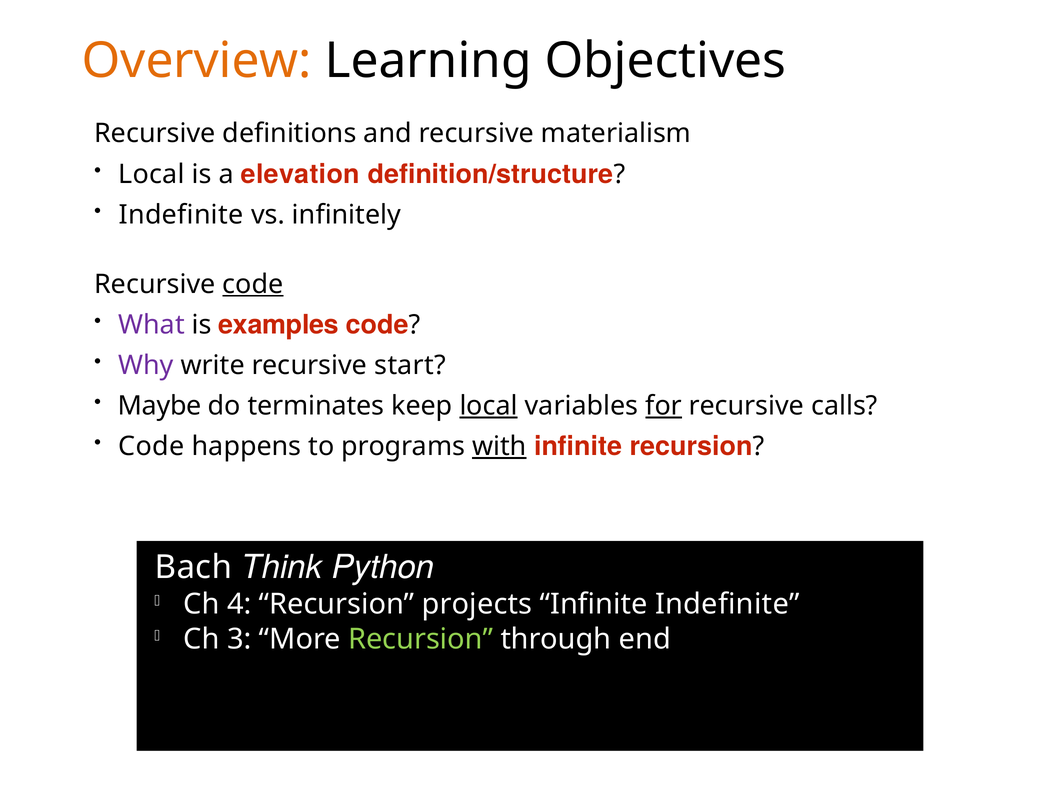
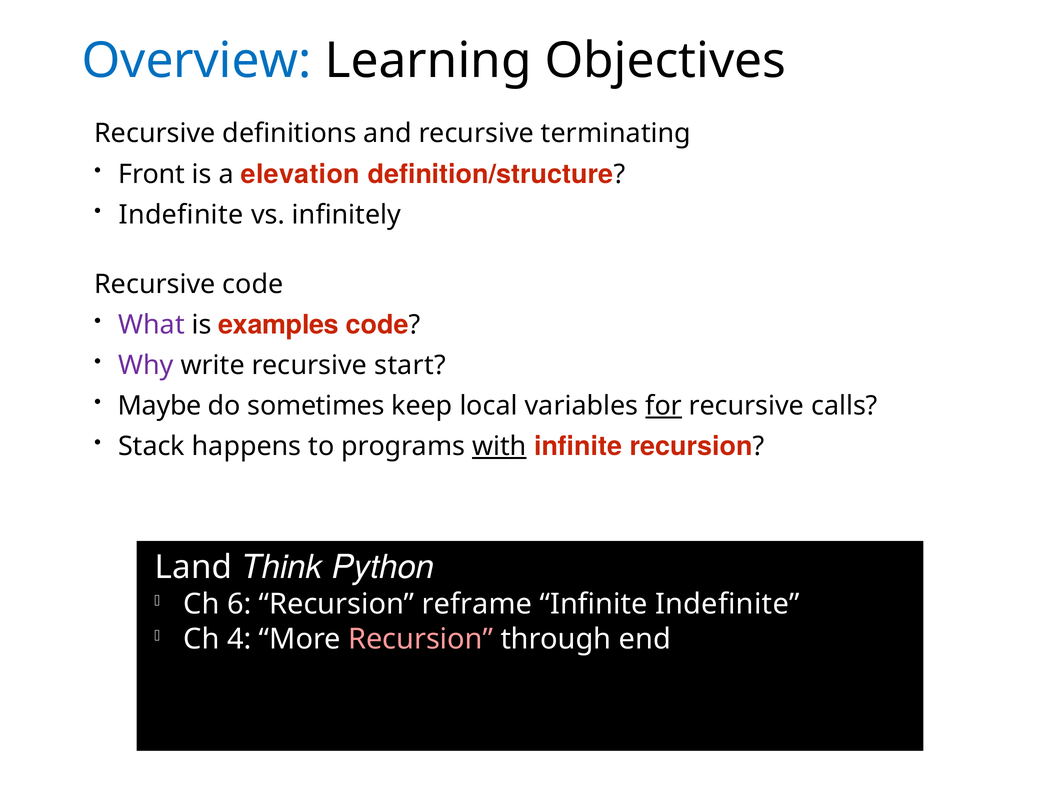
Overview colour: orange -> blue (197, 61)
materialism: materialism -> terminating (616, 134)
Local: Local -> Front (152, 174)
code underline: present -> none (253, 284)
terminates: terminates -> sometimes (316, 406)
local underline: present -> none (489, 406)
Code: Code -> Stack (152, 446)
Bach: Bach -> Land (193, 567)
4: 4 -> 6 (239, 604)
projects: projects -> reframe (477, 604)
3: 3 -> 4 (239, 639)
Recursion colour: light green -> pink (421, 639)
